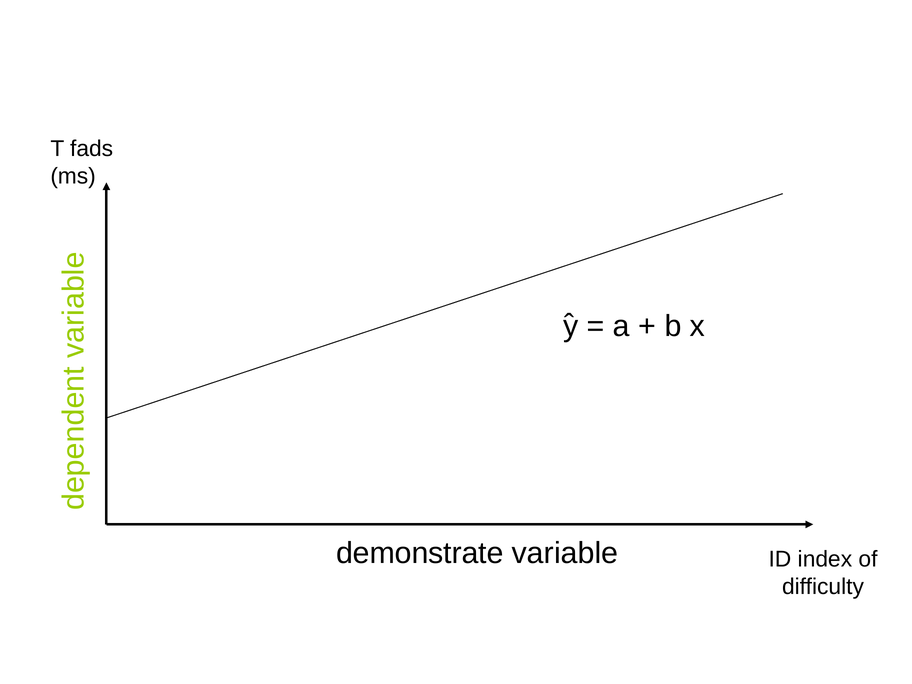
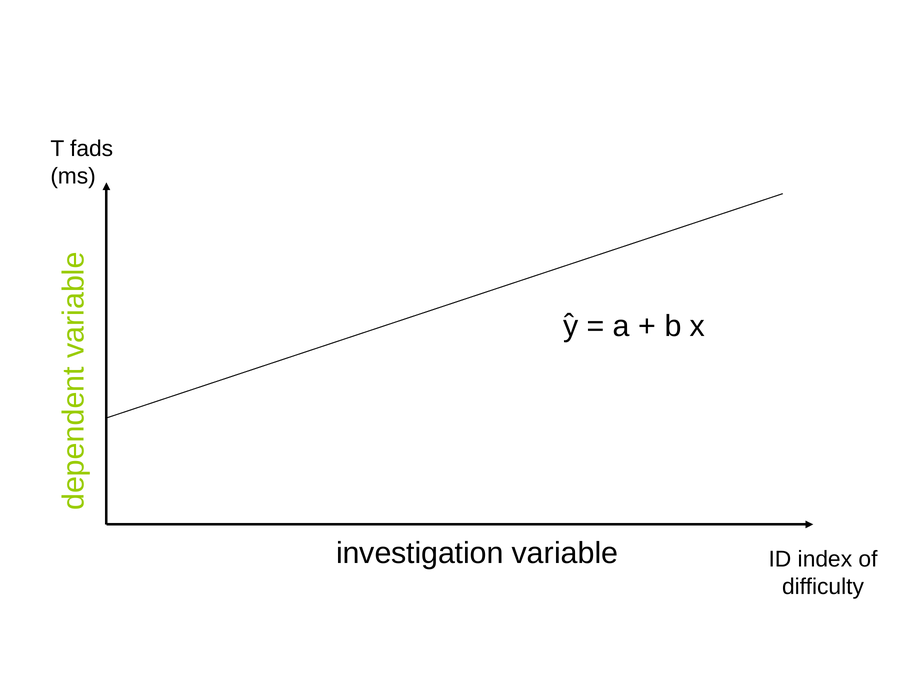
demonstrate: demonstrate -> investigation (420, 553)
